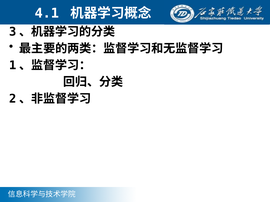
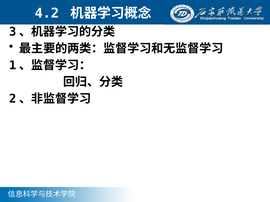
4.1: 4.1 -> 4.2 (47, 13)
